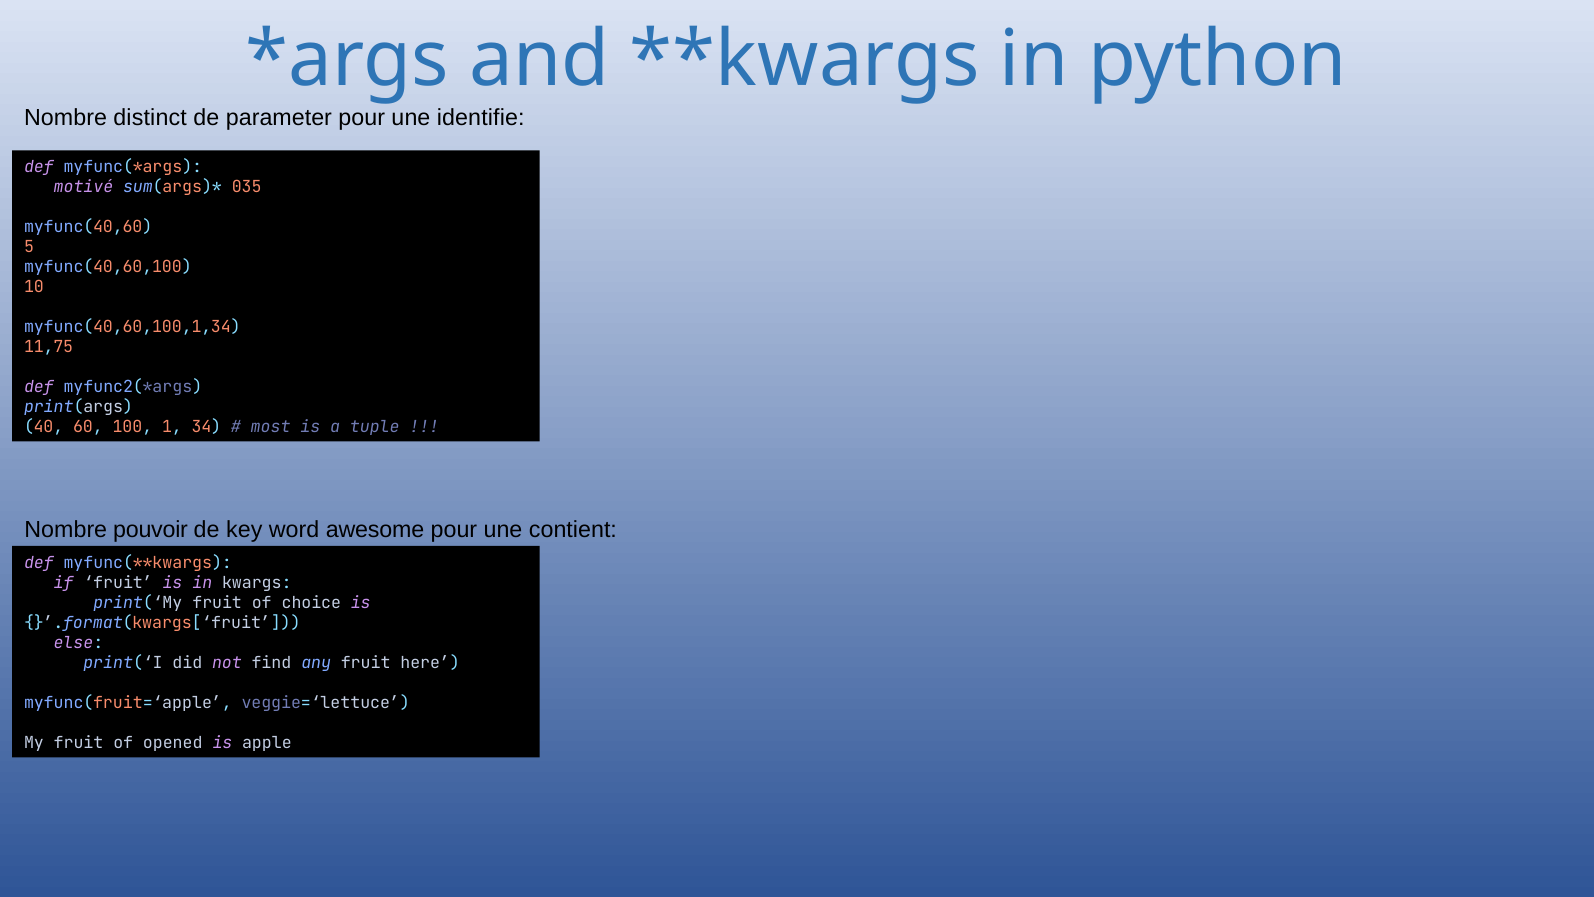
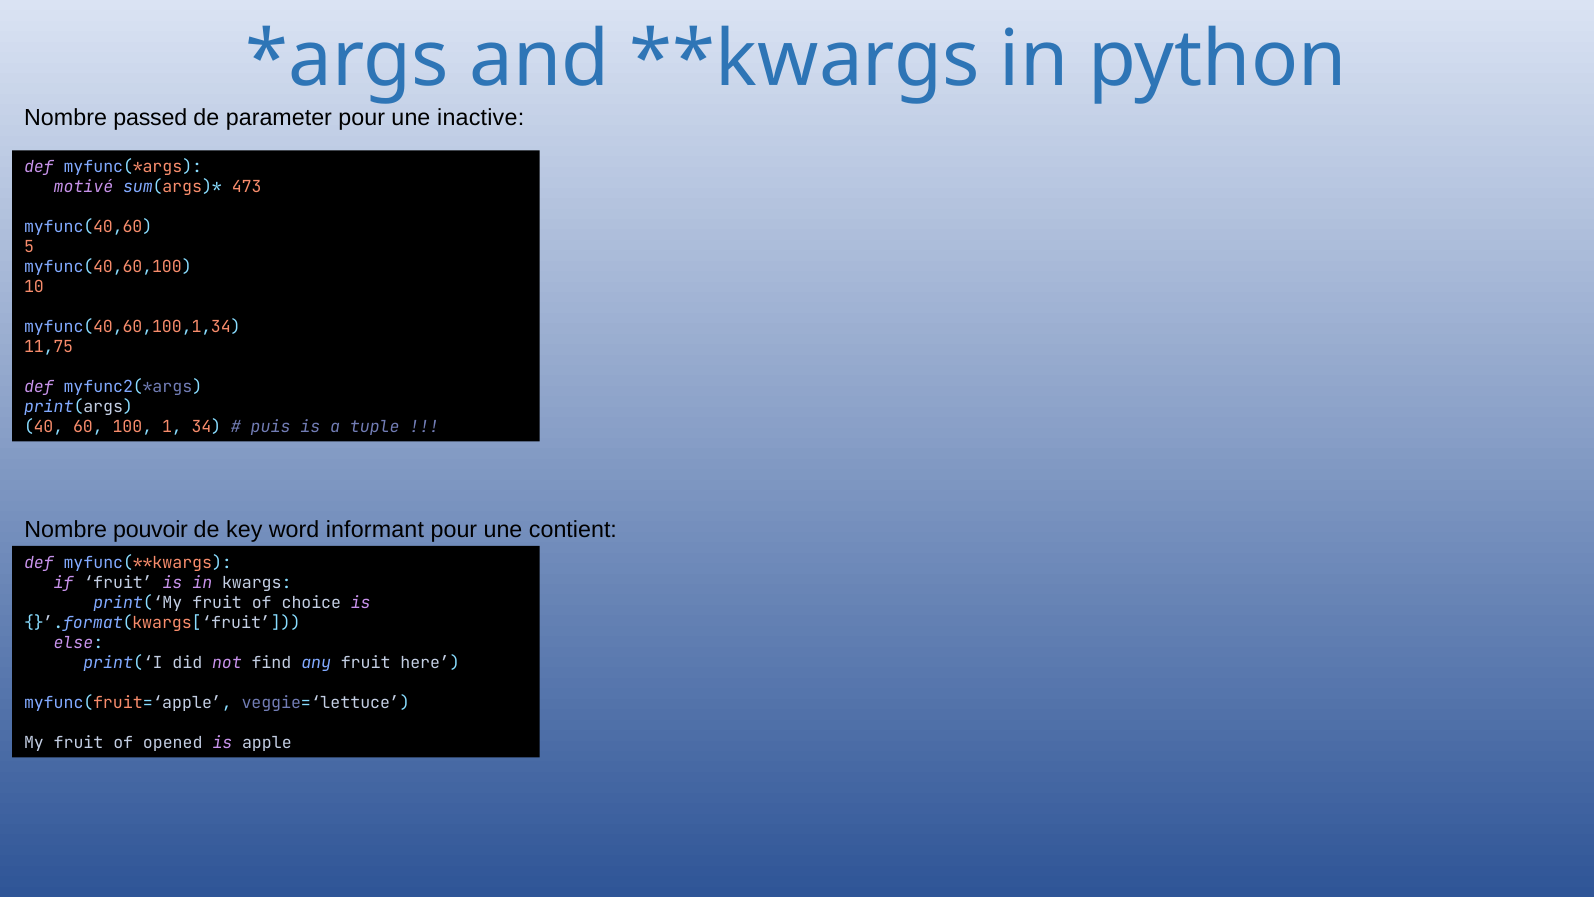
distinct: distinct -> passed (150, 118)
identifie: identifie -> inactive (481, 118)
035: 035 -> 473 (247, 187)
most: most -> puis (271, 427)
awesome: awesome -> informant (375, 529)
